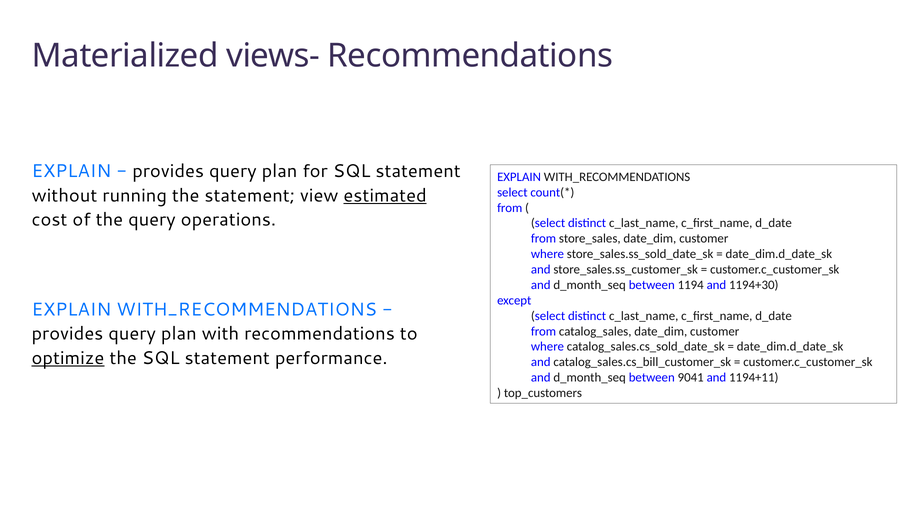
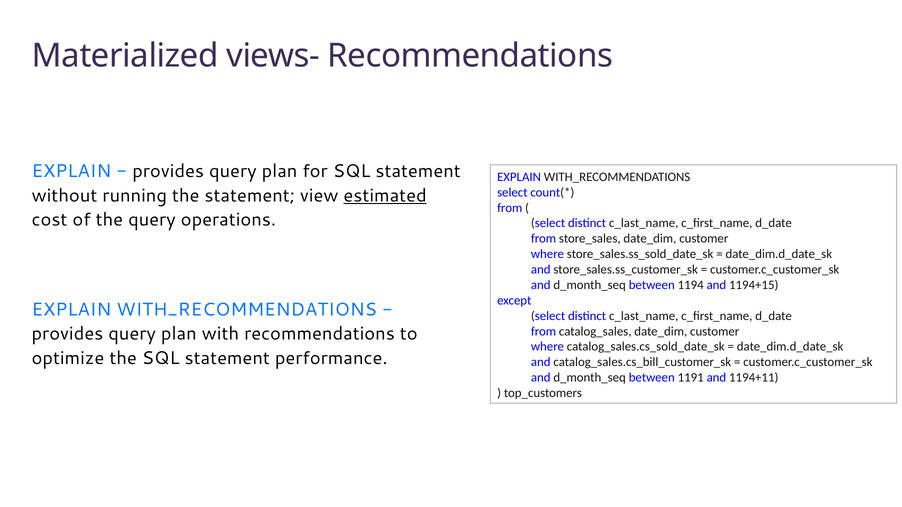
1194+30: 1194+30 -> 1194+15 (754, 285)
optimize underline: present -> none (68, 358)
9041: 9041 -> 1191 (691, 378)
